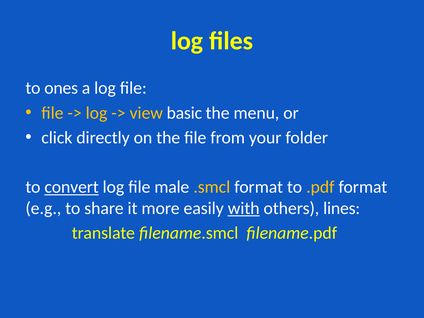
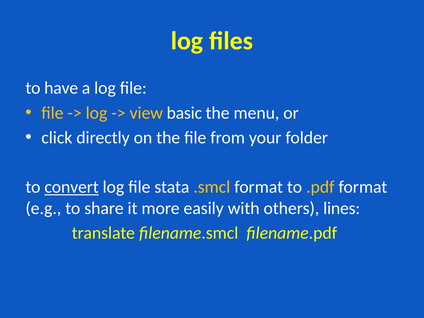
ones: ones -> have (61, 88)
male: male -> stata (172, 187)
with underline: present -> none (244, 208)
